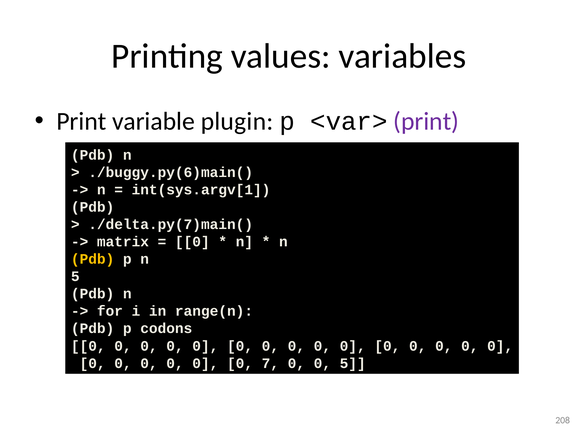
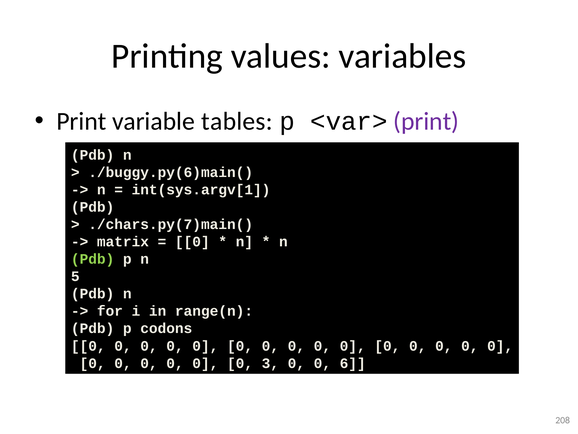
plugin: plugin -> tables (237, 121)
./delta.py(7)main(: ./delta.py(7)main( -> ./chars.py(7)main( (171, 224)
Pdb colour: yellow -> light green (93, 259)
7: 7 -> 3 (270, 363)
0 5: 5 -> 6 (353, 363)
